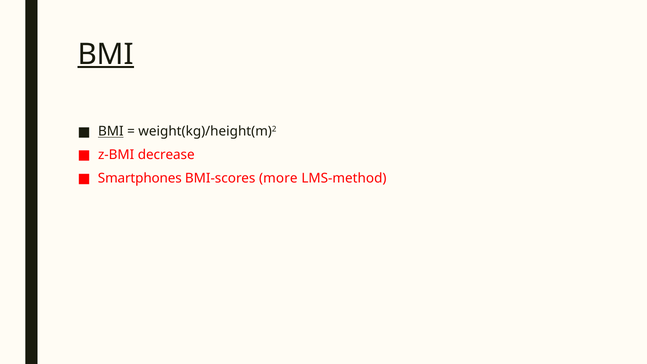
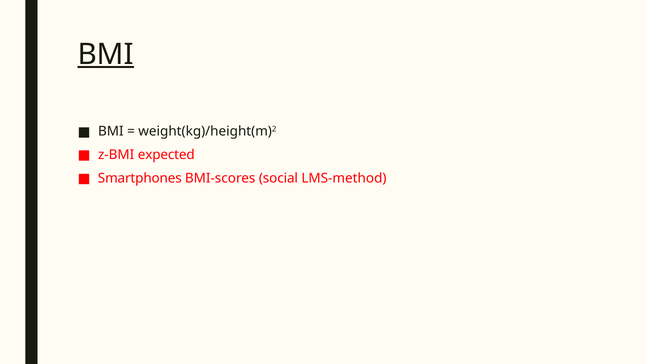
BMI underline: present -> none (111, 131)
decrease: decrease -> expected (166, 155)
more: more -> social (278, 178)
